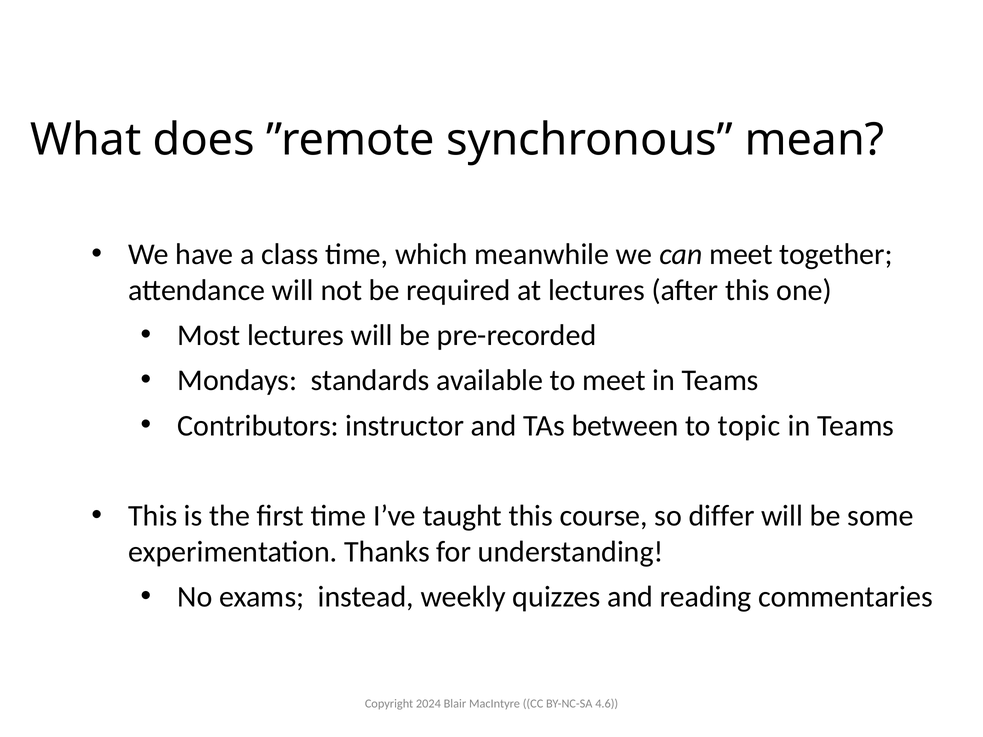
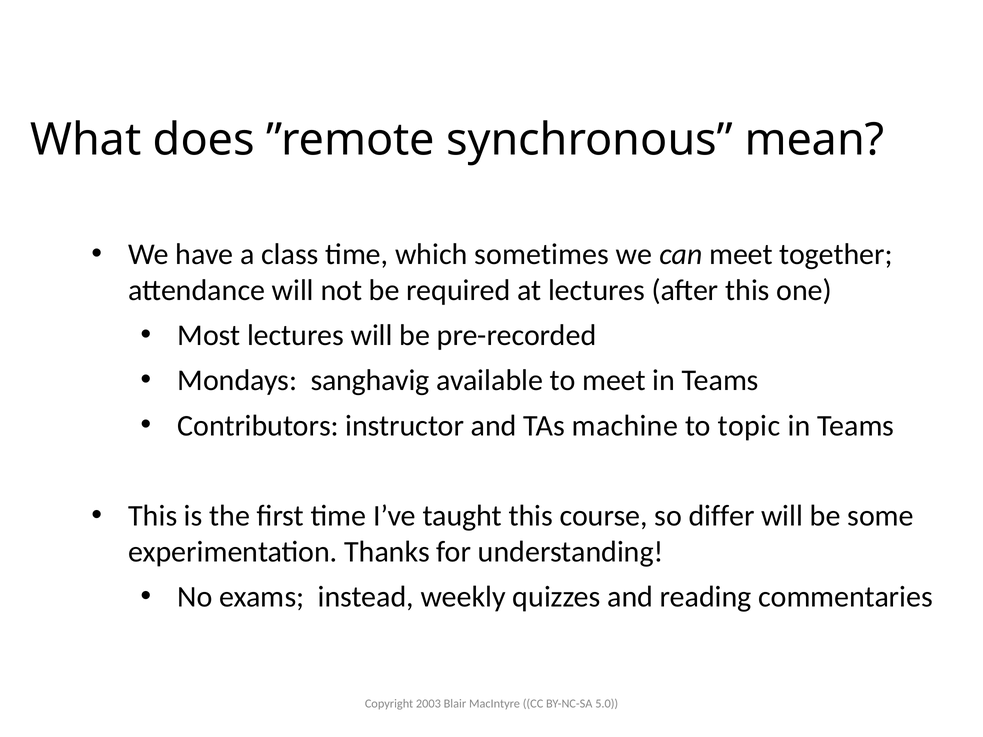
meanwhile: meanwhile -> sometimes (542, 254)
standards: standards -> sanghavig (370, 381)
between: between -> machine (625, 426)
2024: 2024 -> 2003 (428, 704)
4.6: 4.6 -> 5.0 (607, 704)
